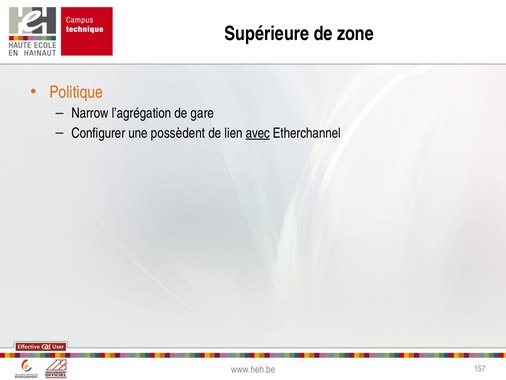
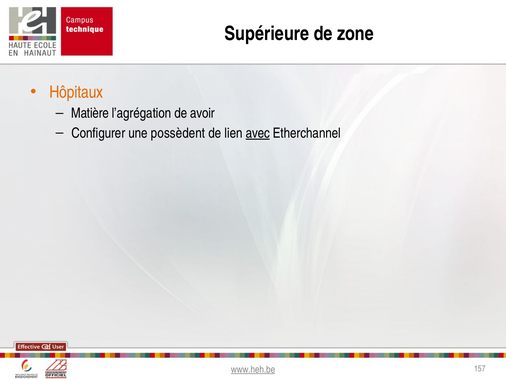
Politique: Politique -> Hôpitaux (76, 92)
Narrow: Narrow -> Matière (90, 113)
gare: gare -> avoir (202, 113)
www.heh.be underline: none -> present (253, 369)
